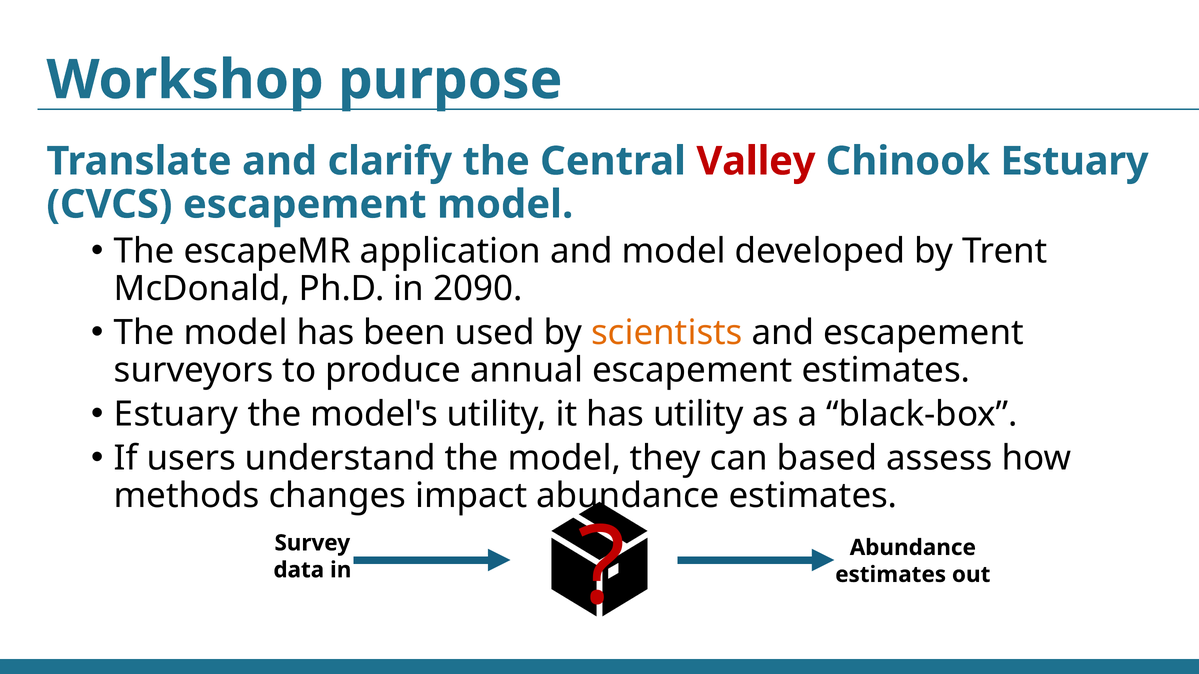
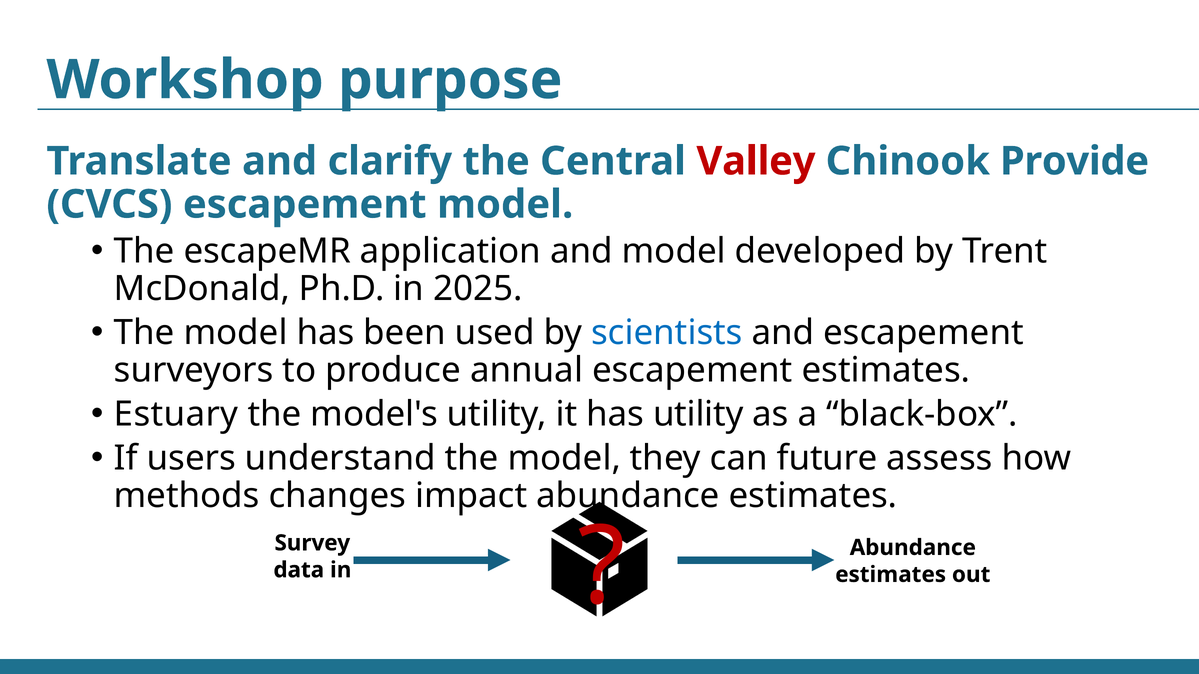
Chinook Estuary: Estuary -> Provide (1074, 161)
2090: 2090 -> 2025 (478, 289)
scientists colour: orange -> blue (667, 333)
based: based -> future (827, 458)
